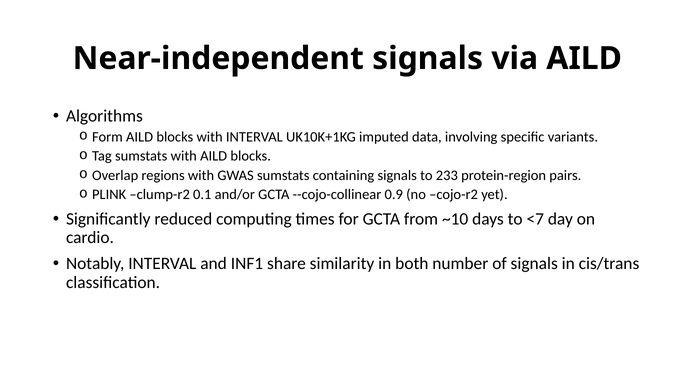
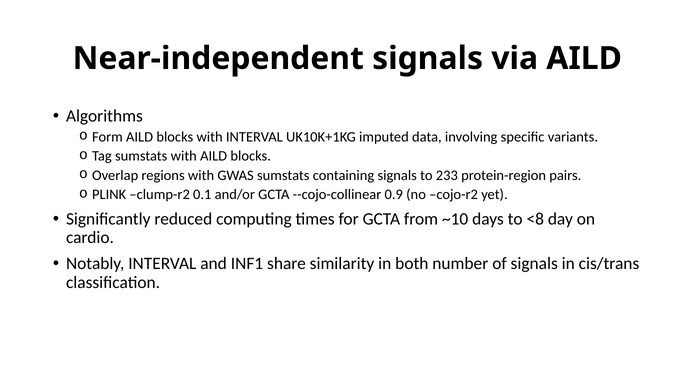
<7: <7 -> <8 (535, 219)
